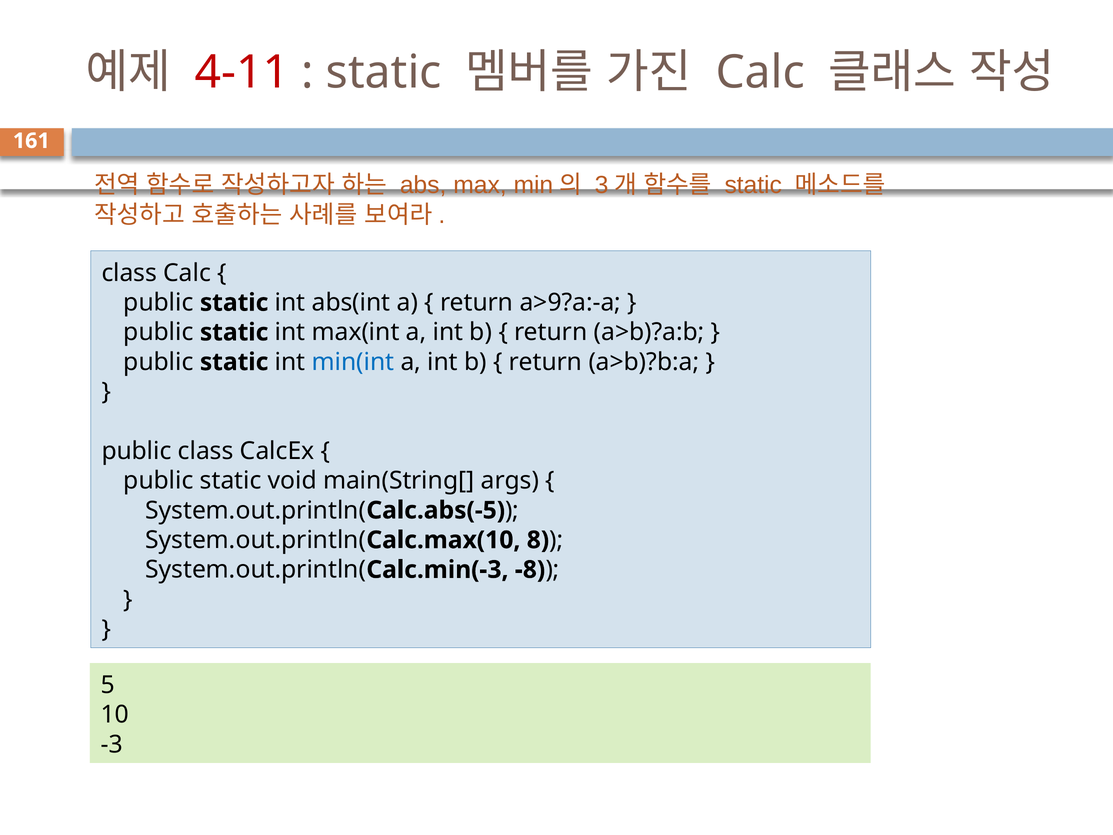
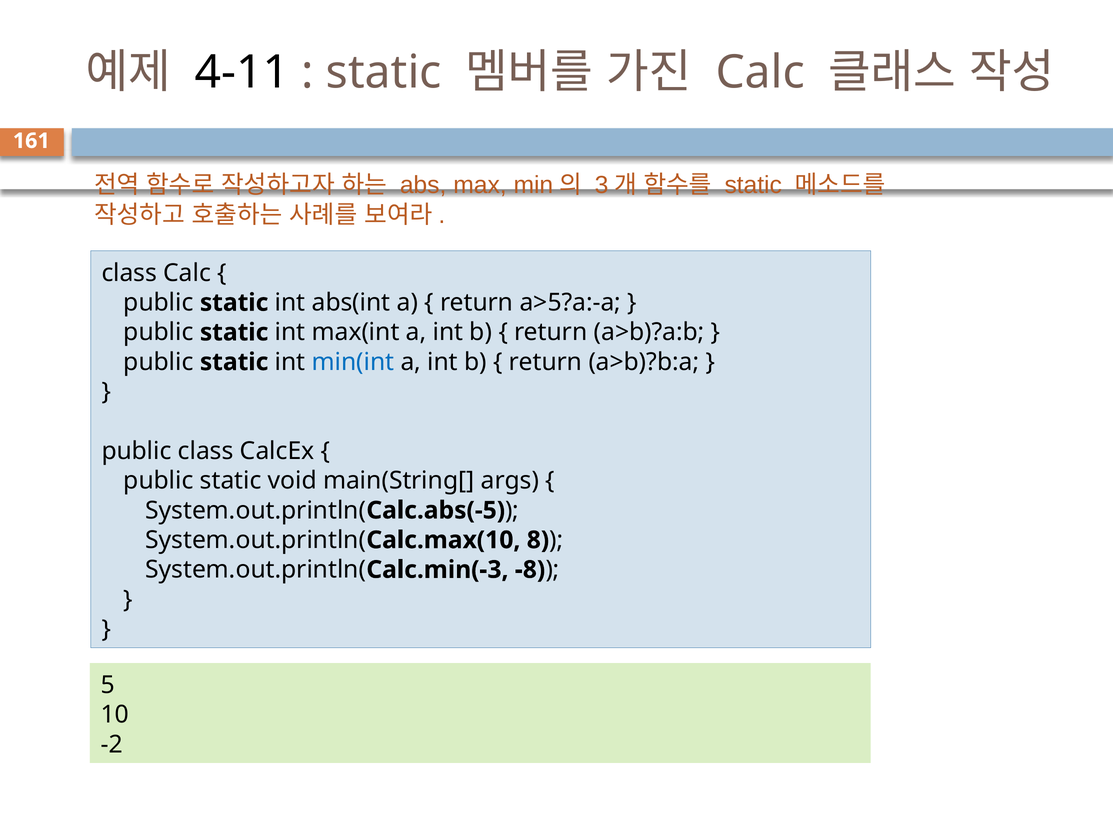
4-11 colour: red -> black (242, 72)
a>9?a:-a: a>9?a:-a -> a>5?a:-a (570, 303)
-3: -3 -> -2 (112, 744)
